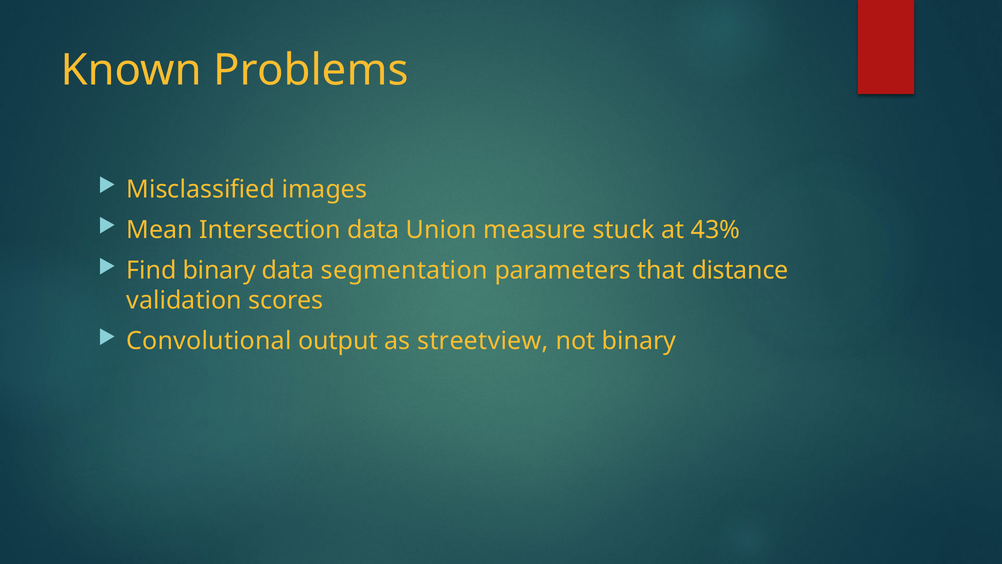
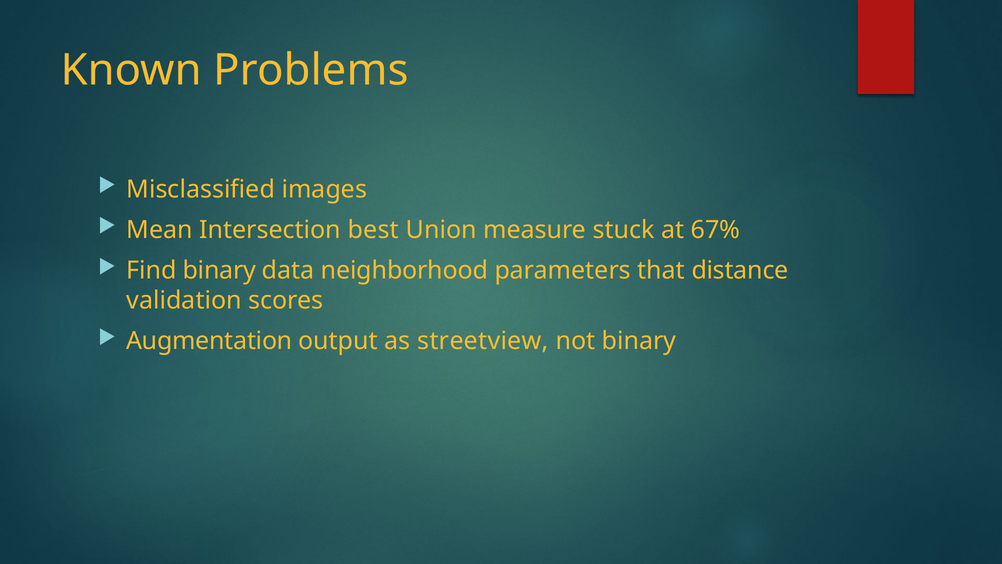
Intersection data: data -> best (373, 230)
43%: 43% -> 67% (715, 230)
segmentation: segmentation -> neighborhood (405, 270)
Convolutional: Convolutional -> Augmentation (209, 341)
